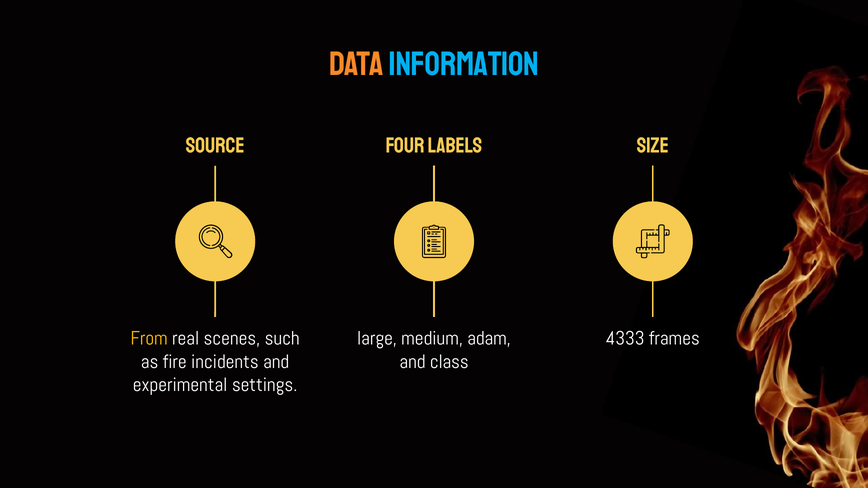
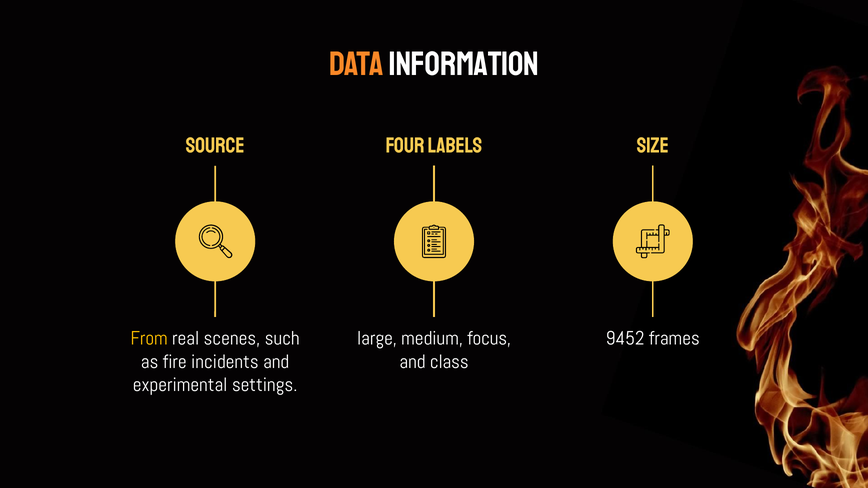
information colour: light blue -> white (464, 64)
adam: adam -> focus (489, 339)
4333: 4333 -> 9452 (625, 339)
